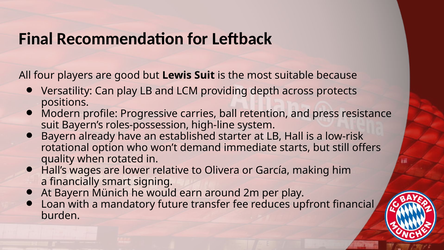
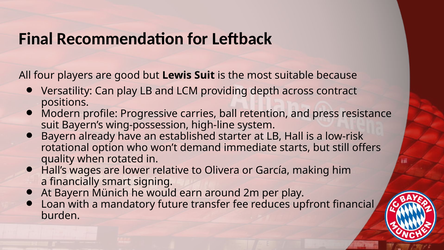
protects: protects -> contract (337, 91)
roles-possession: roles-possession -> wing-possession (147, 125)
